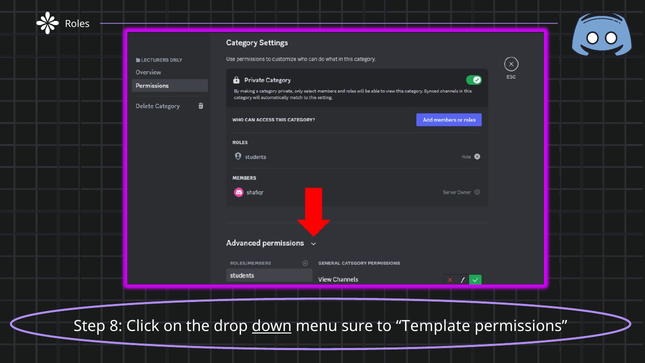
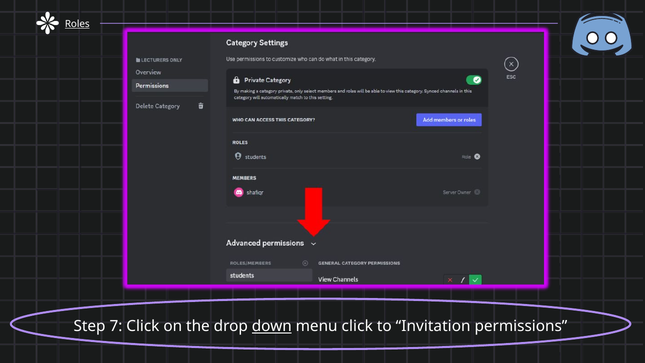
Roles underline: none -> present (77, 24)
8: 8 -> 7 (116, 326)
menu sure: sure -> click (357, 326)
Template: Template -> Invitation (433, 326)
